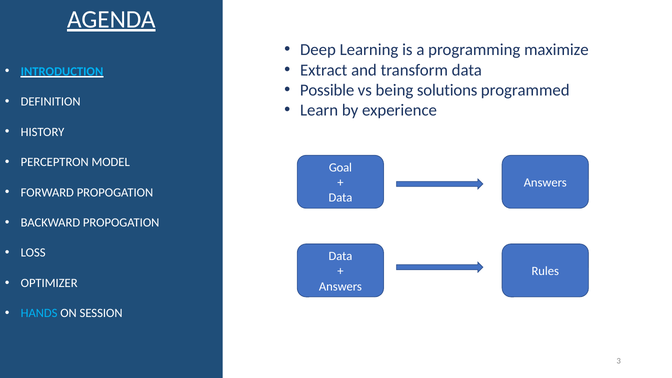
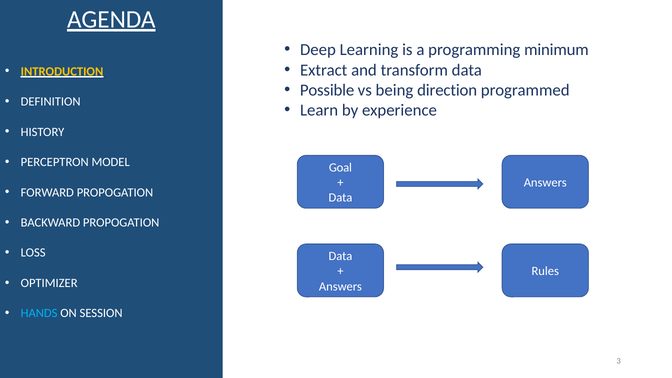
maximize: maximize -> minimum (556, 50)
INTRODUCTION colour: light blue -> yellow (62, 71)
solutions: solutions -> direction (447, 90)
